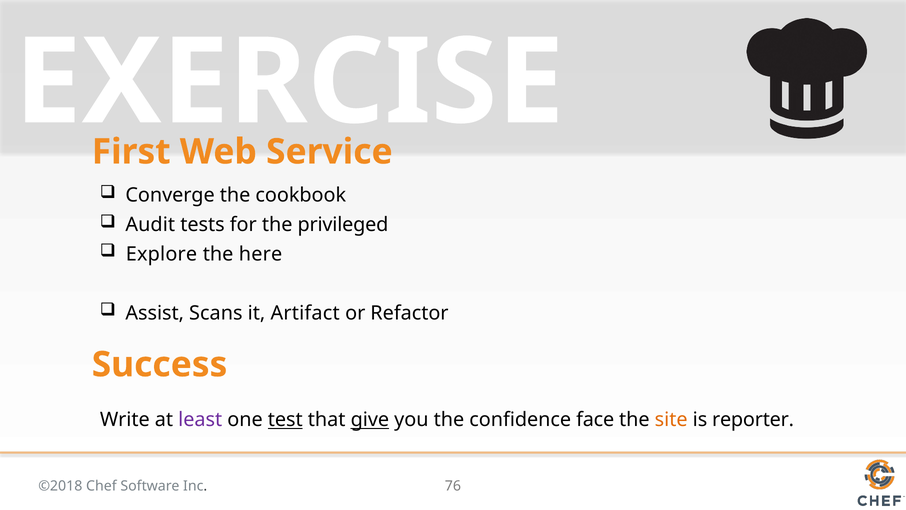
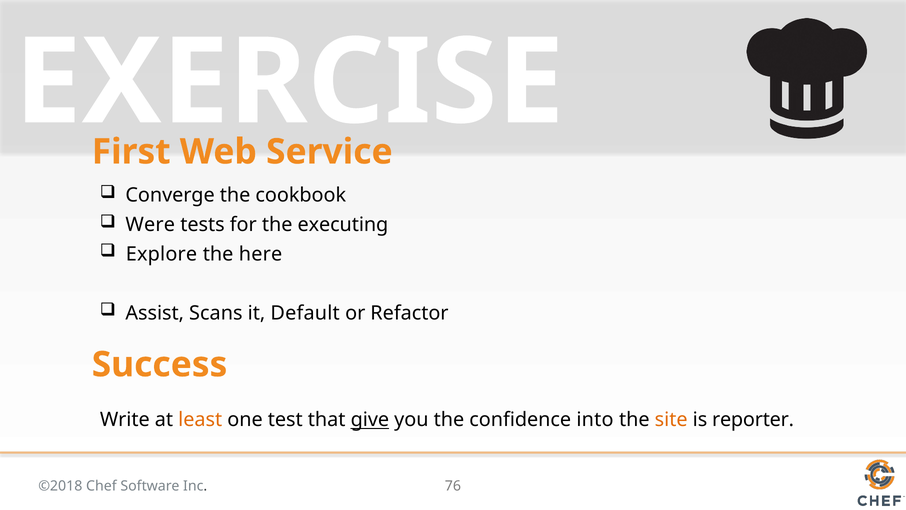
Audit: Audit -> Were (150, 224)
privileged: privileged -> executing (343, 224)
Artifact: Artifact -> Default (305, 313)
least colour: purple -> orange (200, 420)
test underline: present -> none (285, 420)
face: face -> into (595, 420)
